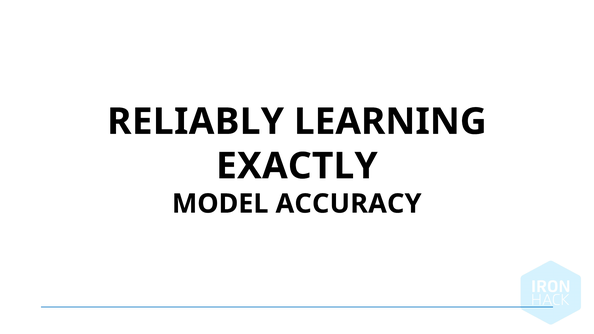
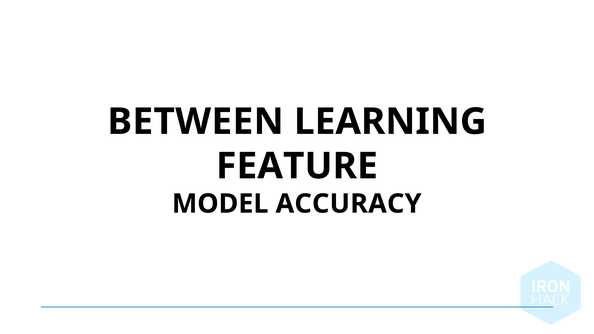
RELIABLY: RELIABLY -> BETWEEN (196, 122)
EXACTLY: EXACTLY -> FEATURE (297, 166)
